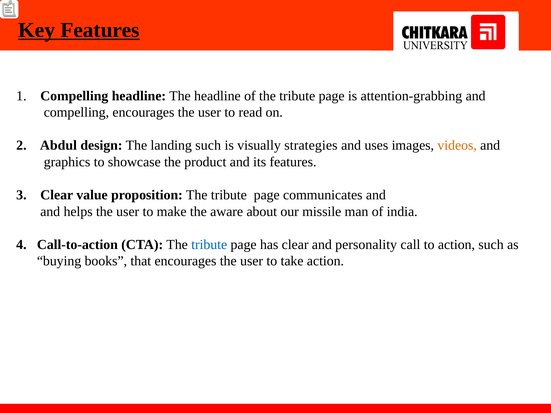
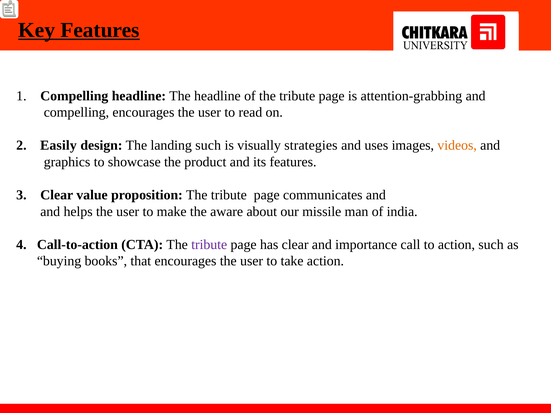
Abdul: Abdul -> Easily (58, 146)
tribute colour: blue -> purple (209, 245)
personality: personality -> importance (366, 245)
